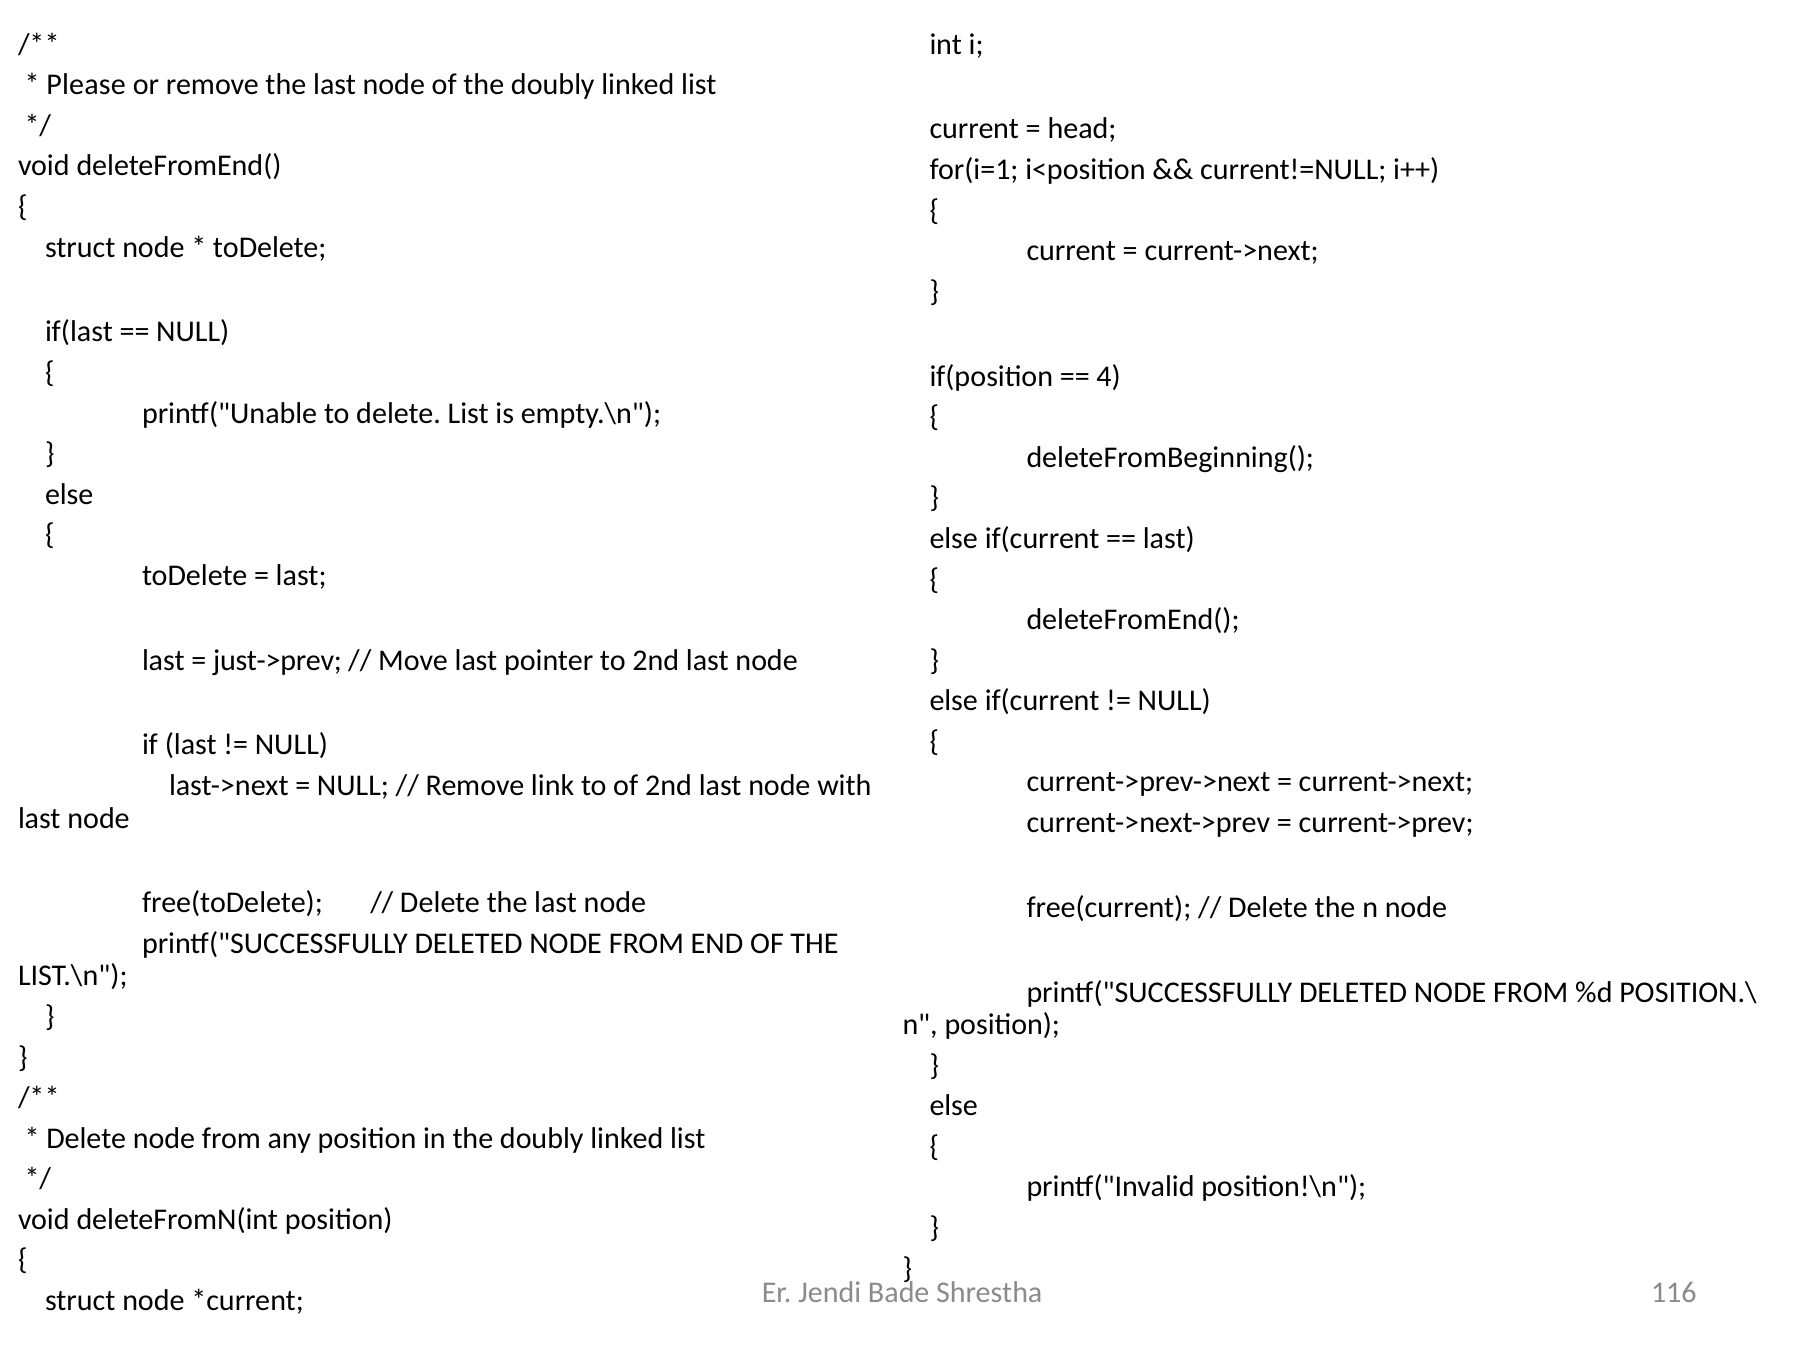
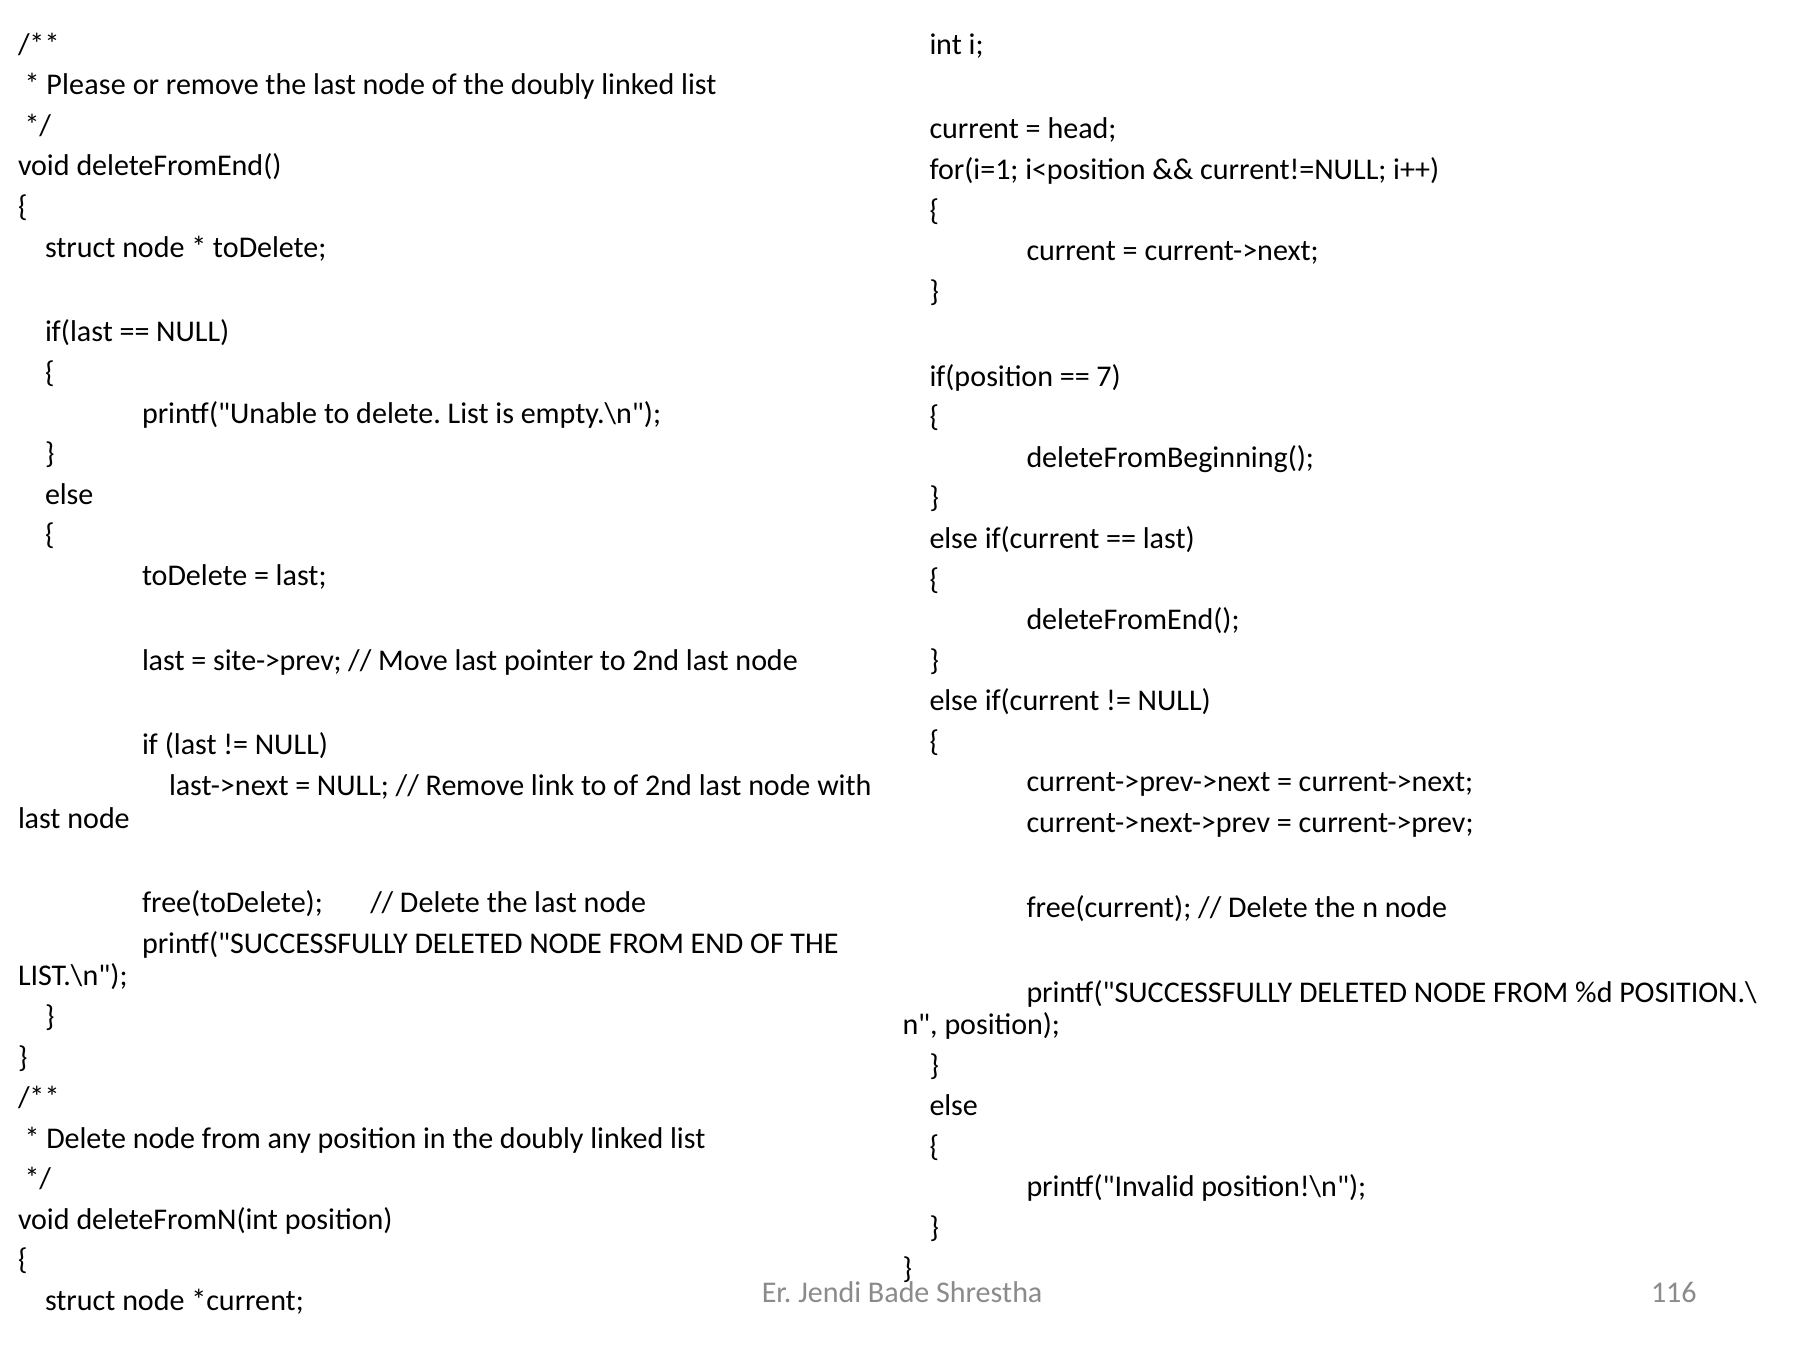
4: 4 -> 7 (1109, 376)
just->prev: just->prev -> site->prev (277, 660)
